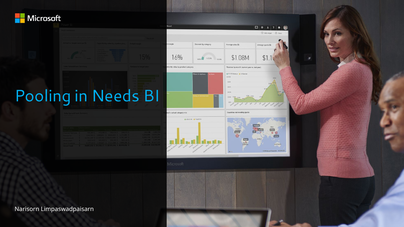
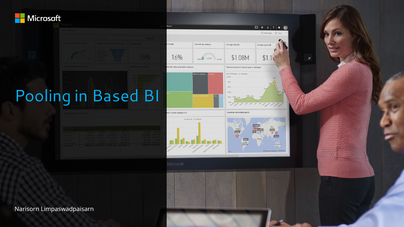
Needs: Needs -> Based (115, 96)
